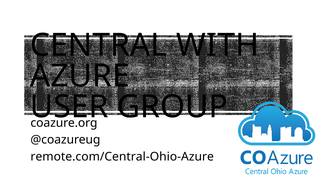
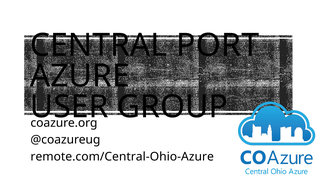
WITH: WITH -> PORT (218, 45)
